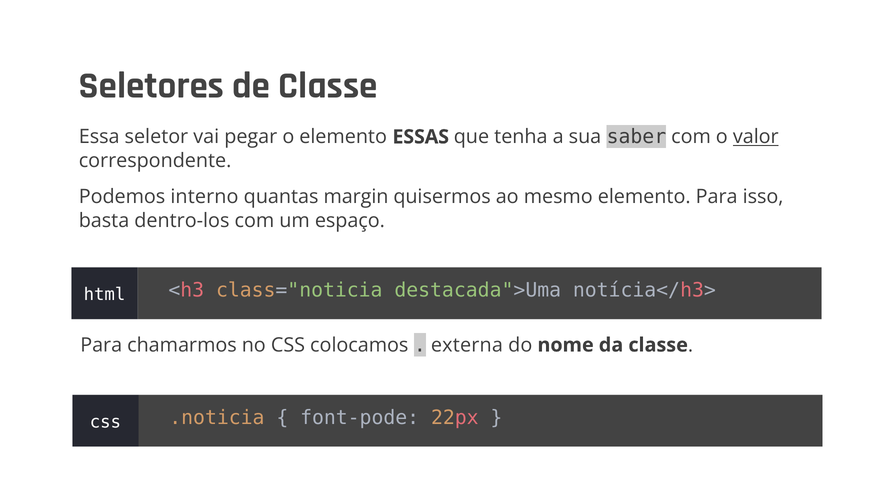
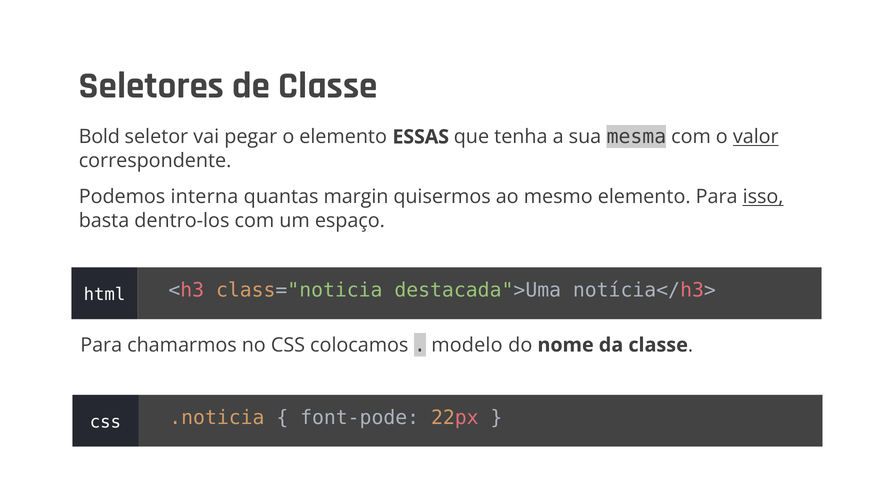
Essa: Essa -> Bold (99, 137)
saber: saber -> mesma (636, 137)
interno: interno -> interna (204, 197)
isso underline: none -> present (763, 197)
externa: externa -> modelo (467, 345)
